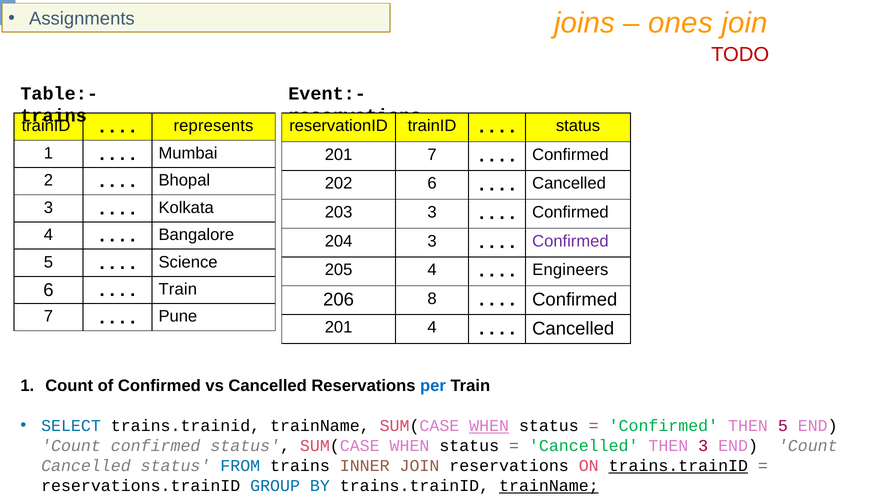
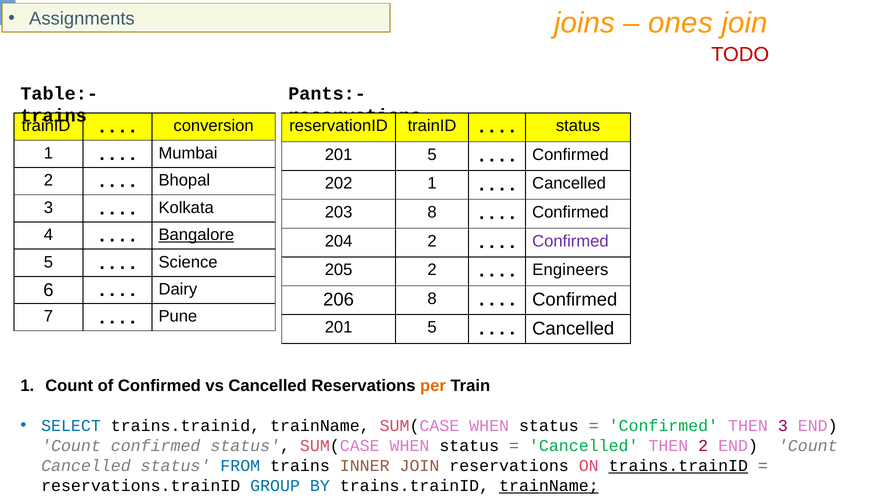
Event:-: Event:- -> Pants:- (327, 94)
represents: represents -> conversion (214, 126)
7: 7 -> 5 (432, 155)
202 6: 6 -> 1 (432, 183)
203 3: 3 -> 8 (432, 212)
Bangalore underline: none -> present (196, 235)
204 3: 3 -> 2 (432, 241)
205 4: 4 -> 2 (432, 270)
Train: Train -> Dairy (178, 289)
4: 4 -> 5 (432, 327)
per colour: blue -> orange (433, 386)
WHEN underline: present -> none (489, 426)
THEN 5: 5 -> 3 (783, 426)
THEN 3: 3 -> 2 (703, 446)
